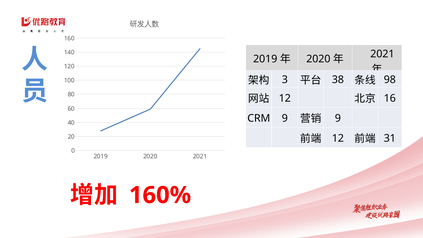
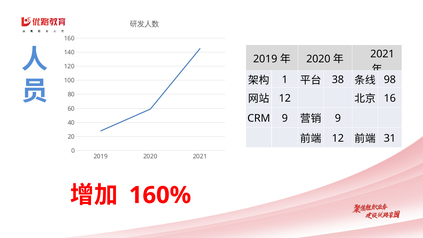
3: 3 -> 1 (285, 80)
